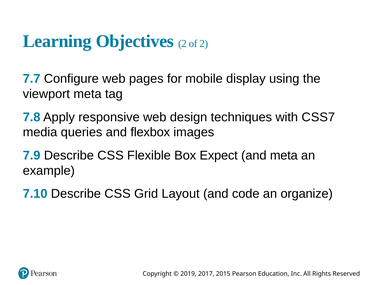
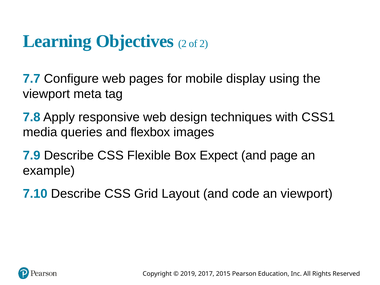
7: 7 -> 1 (332, 117)
and meta: meta -> page (284, 155)
an organize: organize -> viewport (307, 194)
